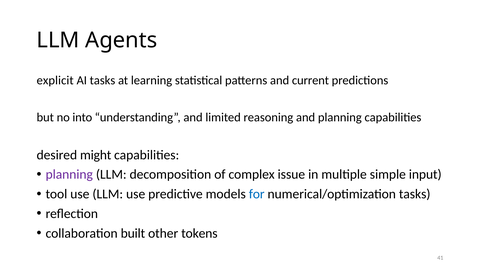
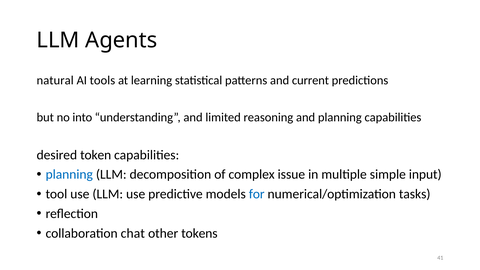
explicit: explicit -> natural (55, 80)
AI tasks: tasks -> tools (102, 80)
might: might -> token (96, 155)
planning colour: purple -> blue (69, 174)
built: built -> chat (133, 233)
